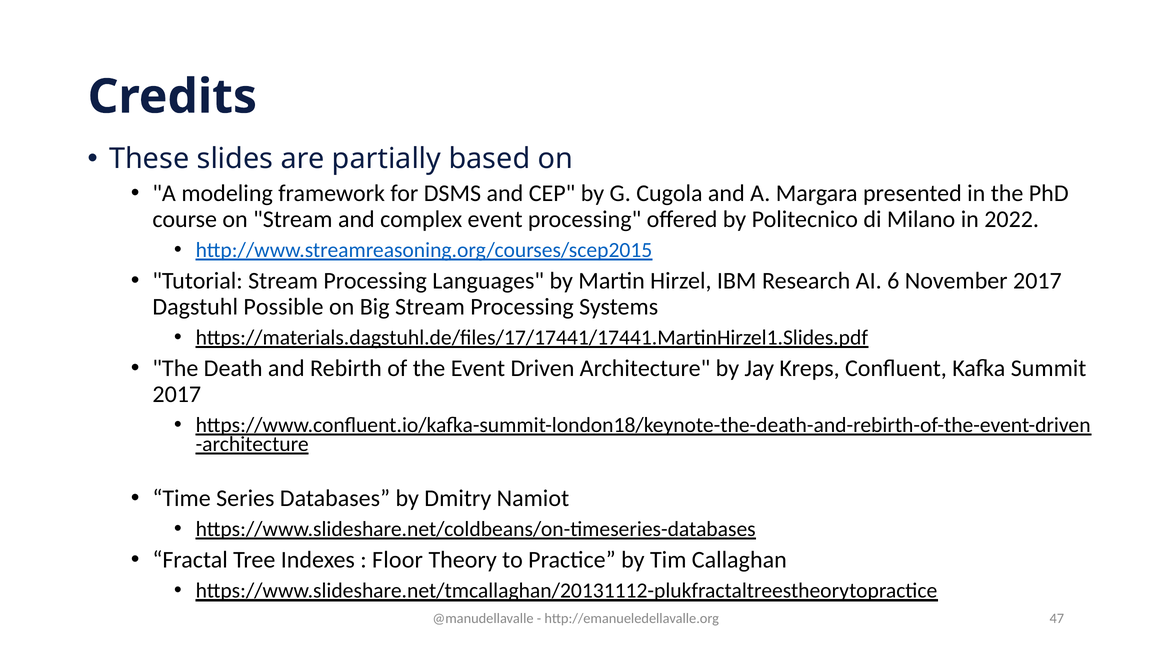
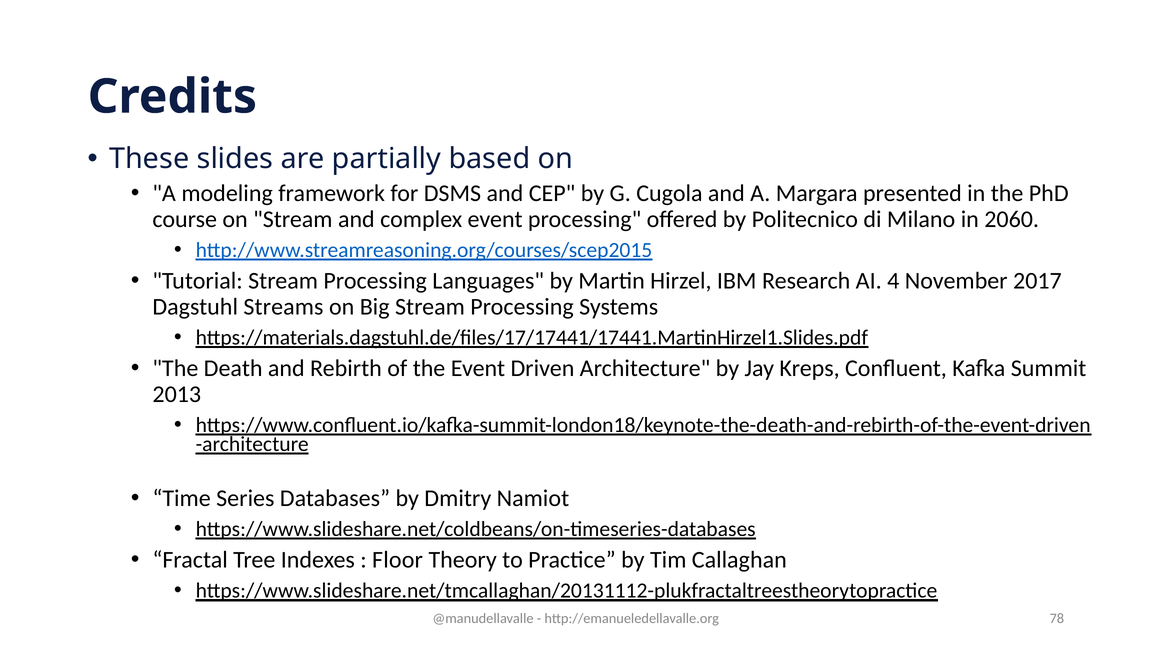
2022: 2022 -> 2060 (1012, 219)
6: 6 -> 4 (893, 281)
Possible: Possible -> Streams (283, 307)
2017: 2017 -> 2013 (177, 394)
47: 47 -> 78 (1057, 619)
